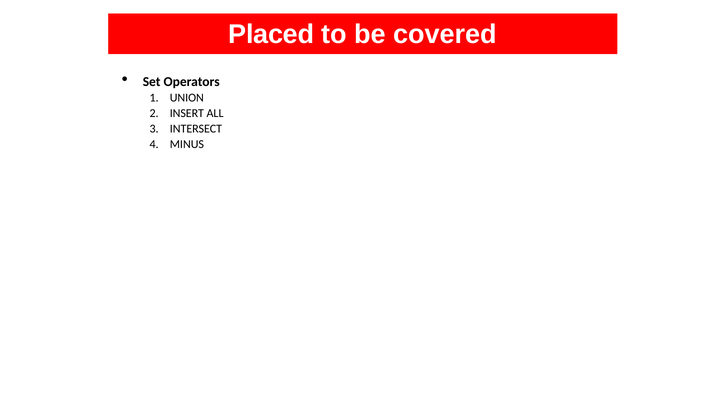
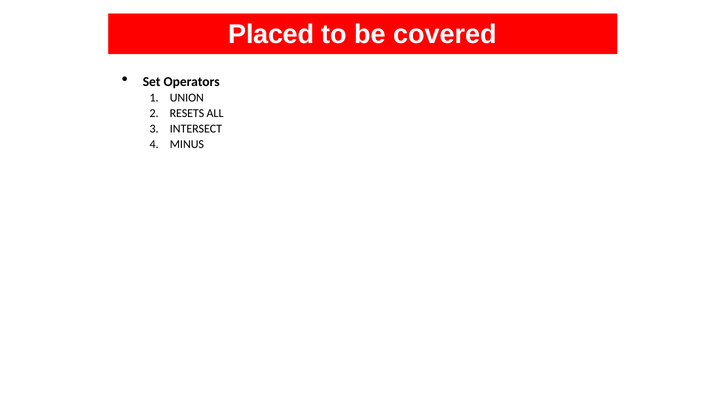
INSERT: INSERT -> RESETS (187, 113)
